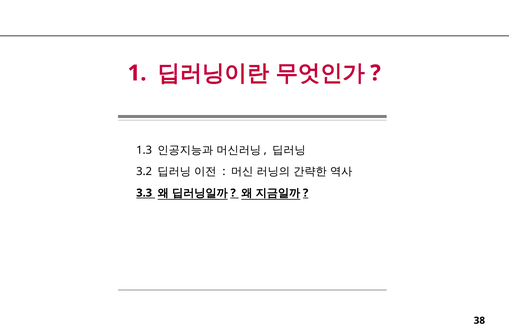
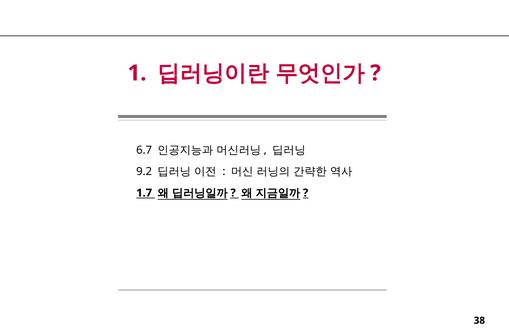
1.3: 1.3 -> 6.7 (144, 150)
3.2: 3.2 -> 9.2 (144, 172)
3.3: 3.3 -> 1.7 (144, 193)
